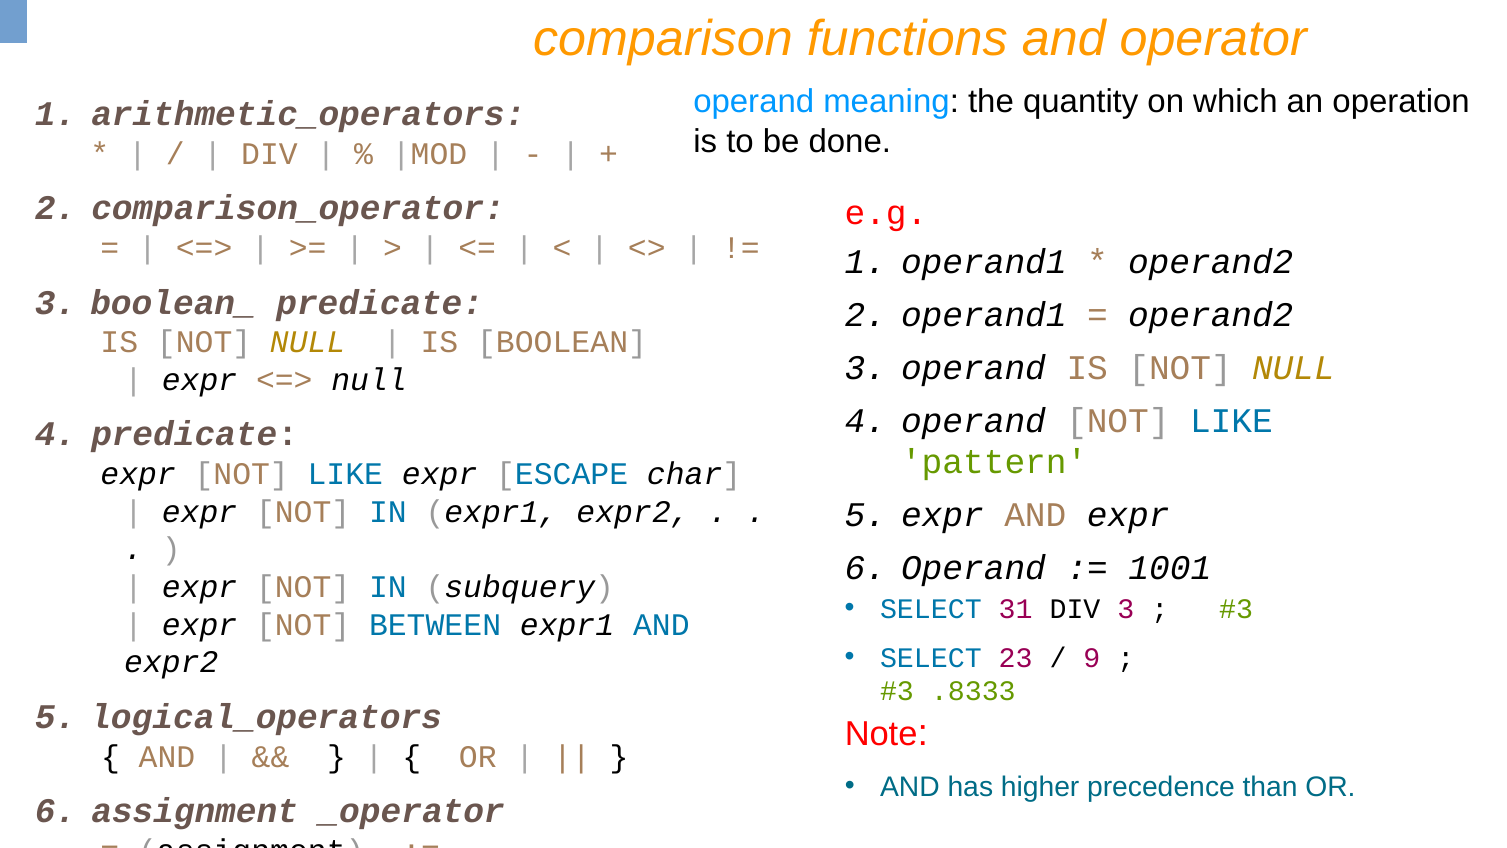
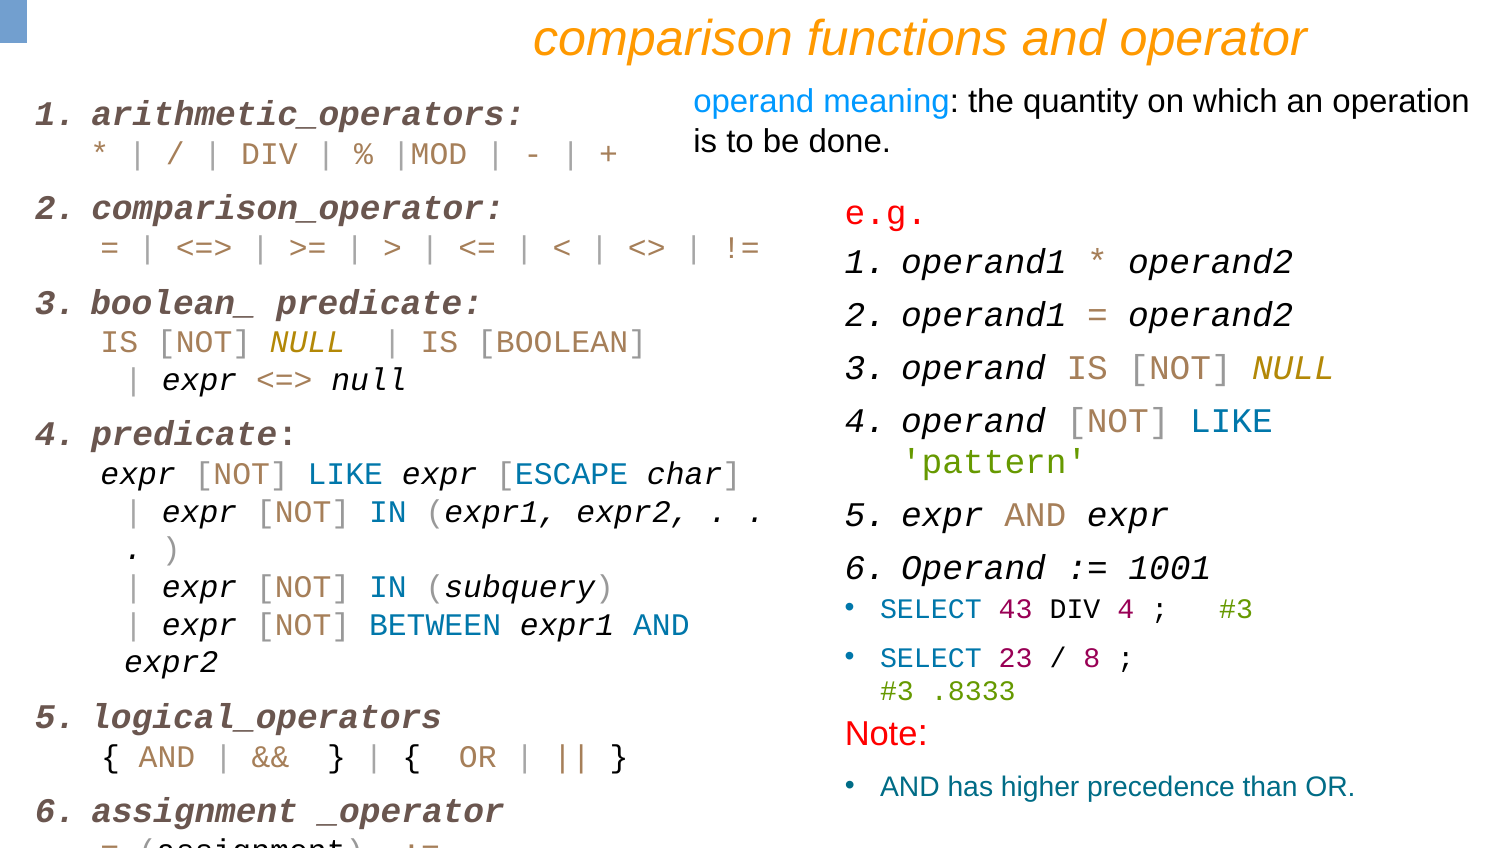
31: 31 -> 43 (1016, 608)
DIV 3: 3 -> 4 (1126, 608)
9: 9 -> 8 (1092, 657)
